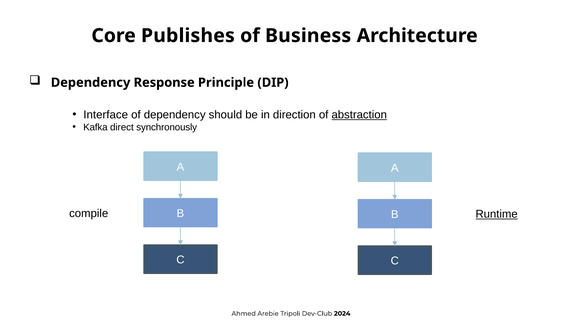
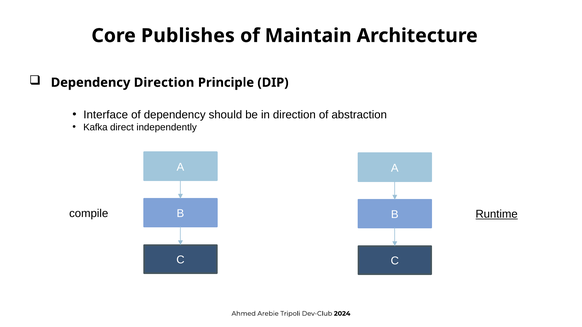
Business: Business -> Maintain (308, 36)
Dependency Response: Response -> Direction (164, 83)
abstraction underline: present -> none (359, 115)
synchronously: synchronously -> independently (167, 127)
